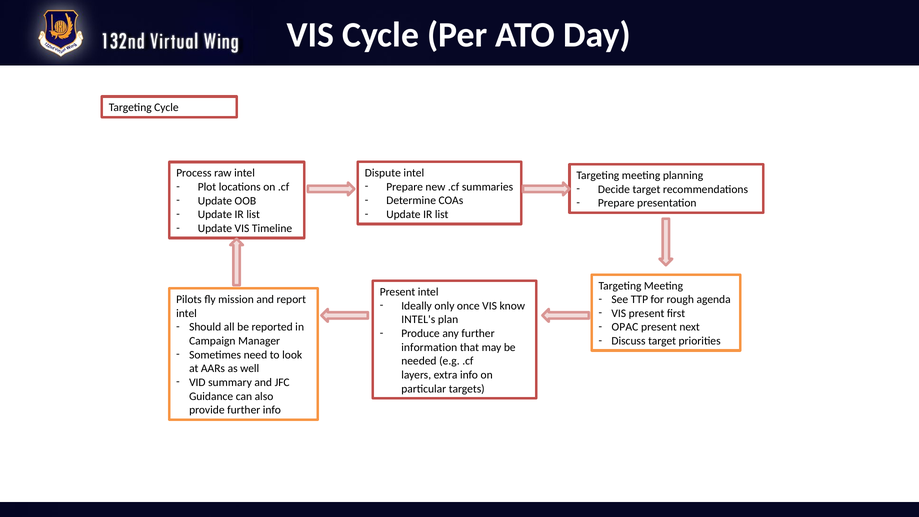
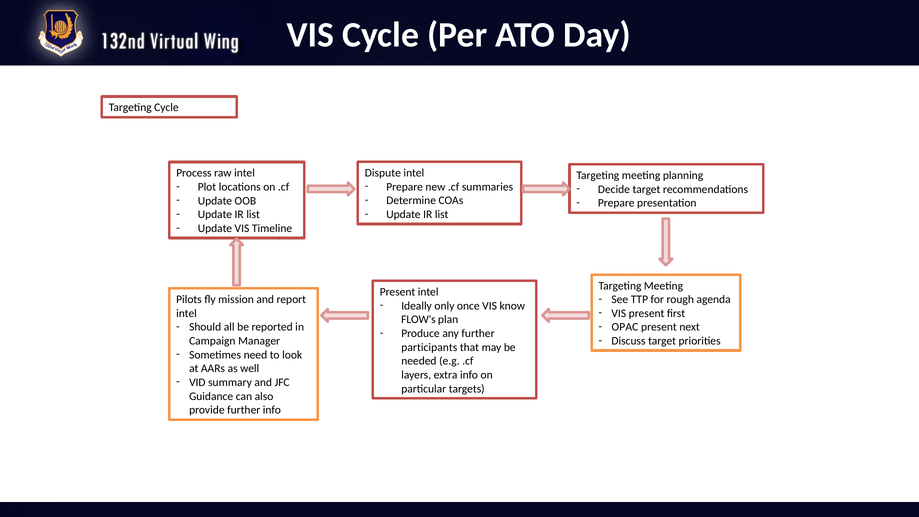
INTEL's: INTEL's -> FLOW's (418, 320)
information: information -> participants (429, 347)
